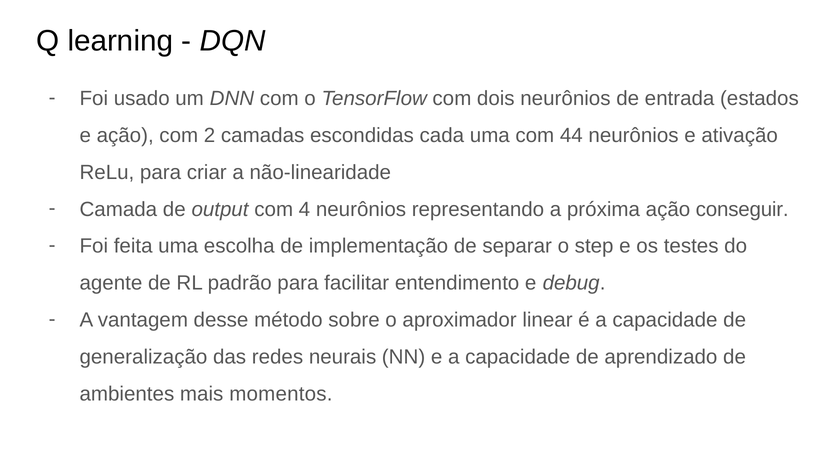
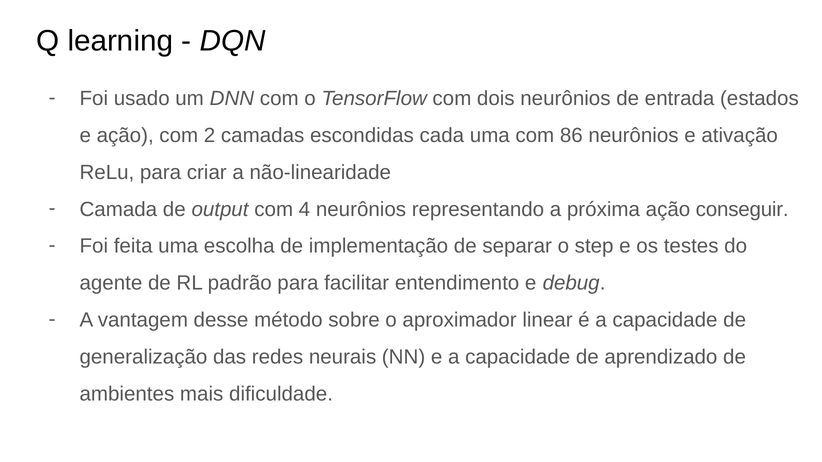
44: 44 -> 86 (571, 135)
momentos: momentos -> dificuldade (281, 394)
